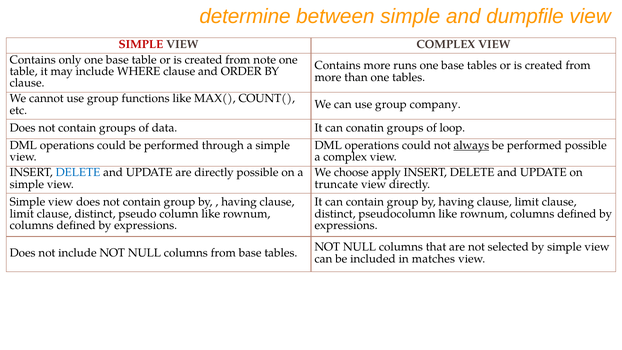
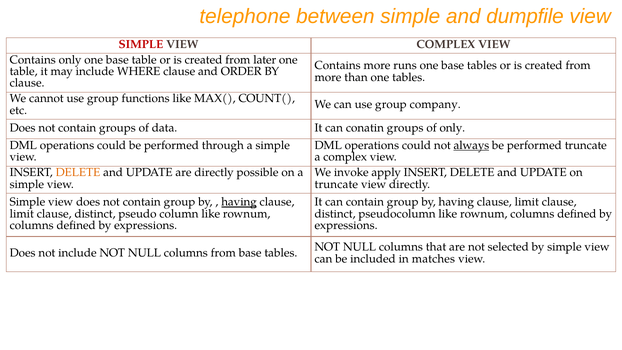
determine: determine -> telephone (245, 16)
note: note -> later (265, 60)
of loop: loop -> only (452, 128)
performed possible: possible -> truncate (586, 145)
DELETE colour: blue -> orange (78, 173)
choose: choose -> invoke (351, 173)
having underline: none -> present (239, 202)
